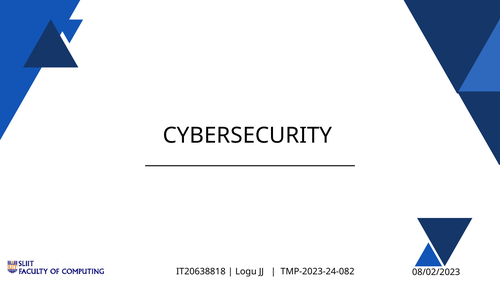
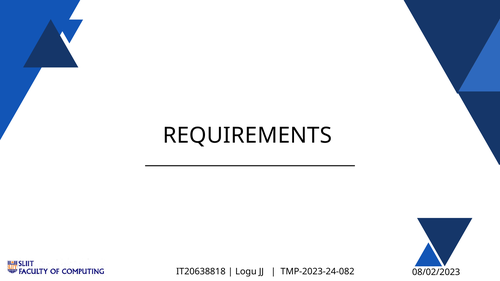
CYBERSECURITY: CYBERSECURITY -> REQUIREMENTS (247, 136)
